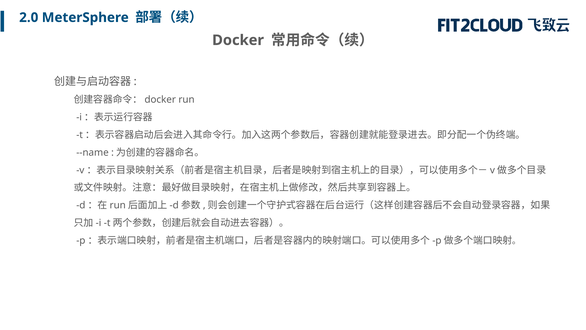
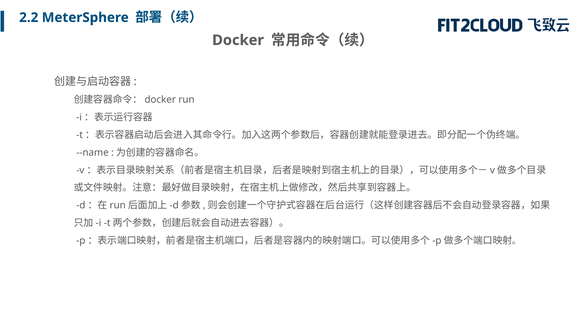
2.0: 2.0 -> 2.2 (29, 18)
